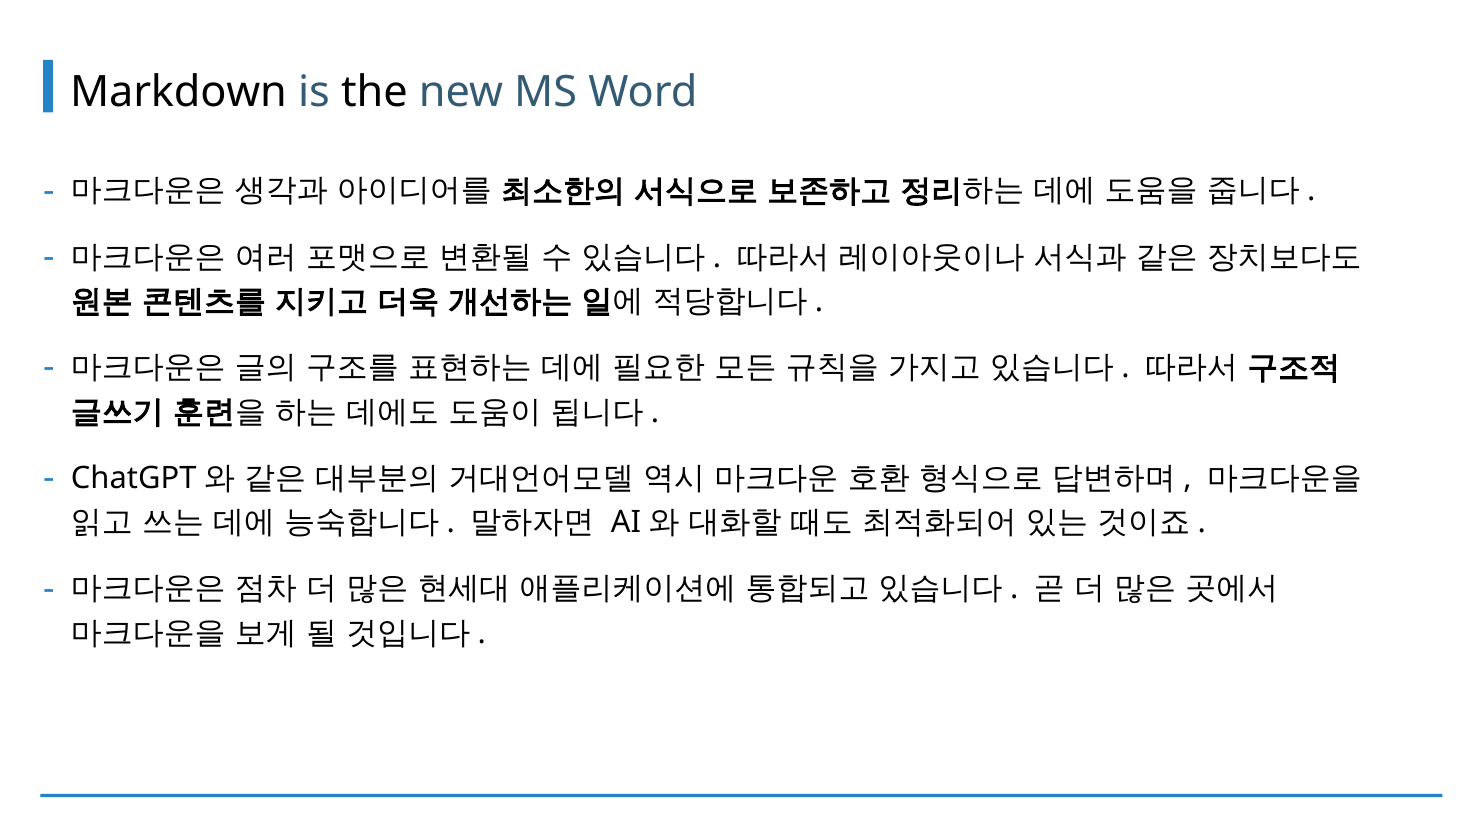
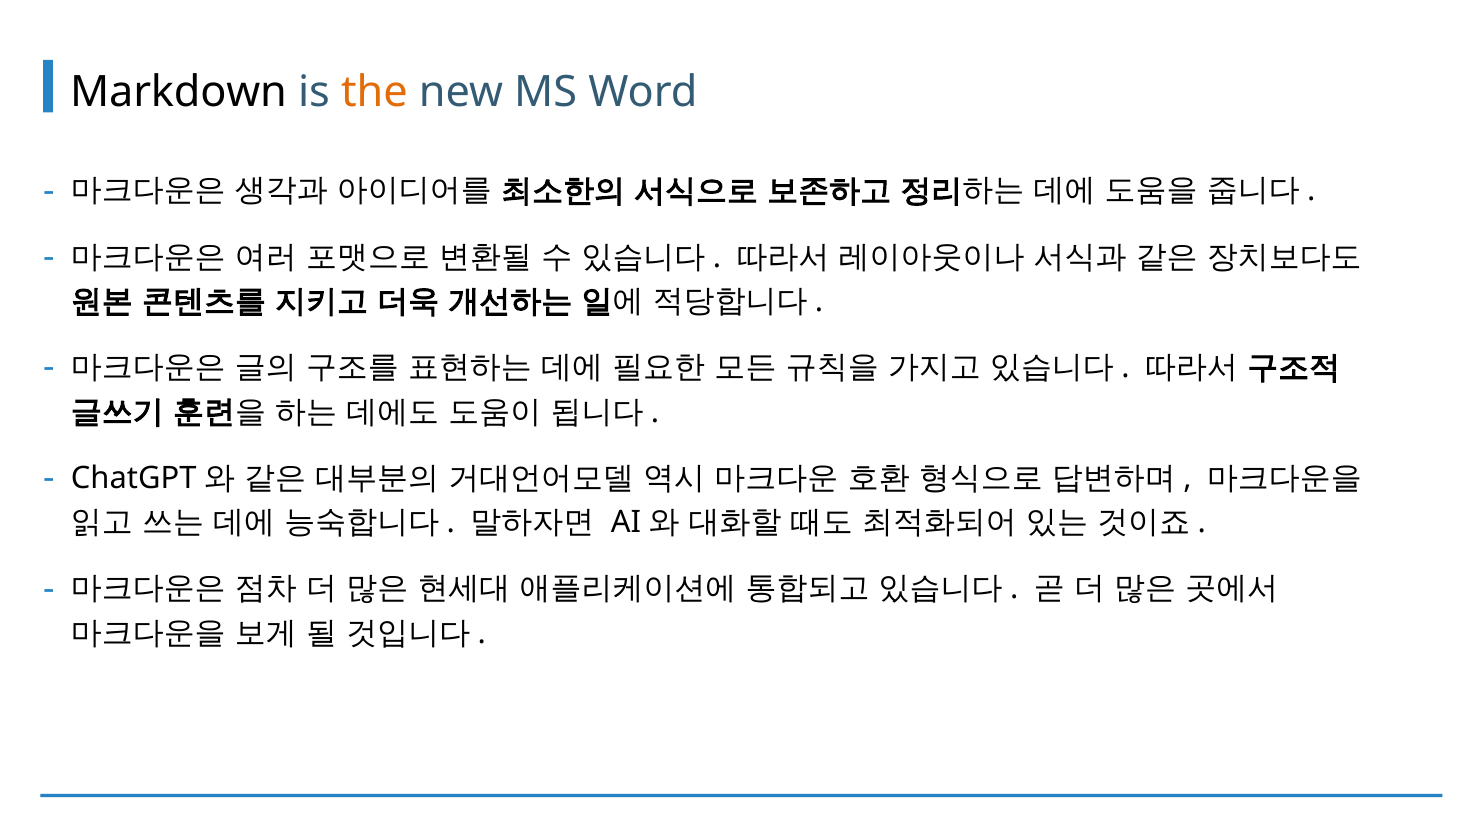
the colour: black -> orange (374, 92)
